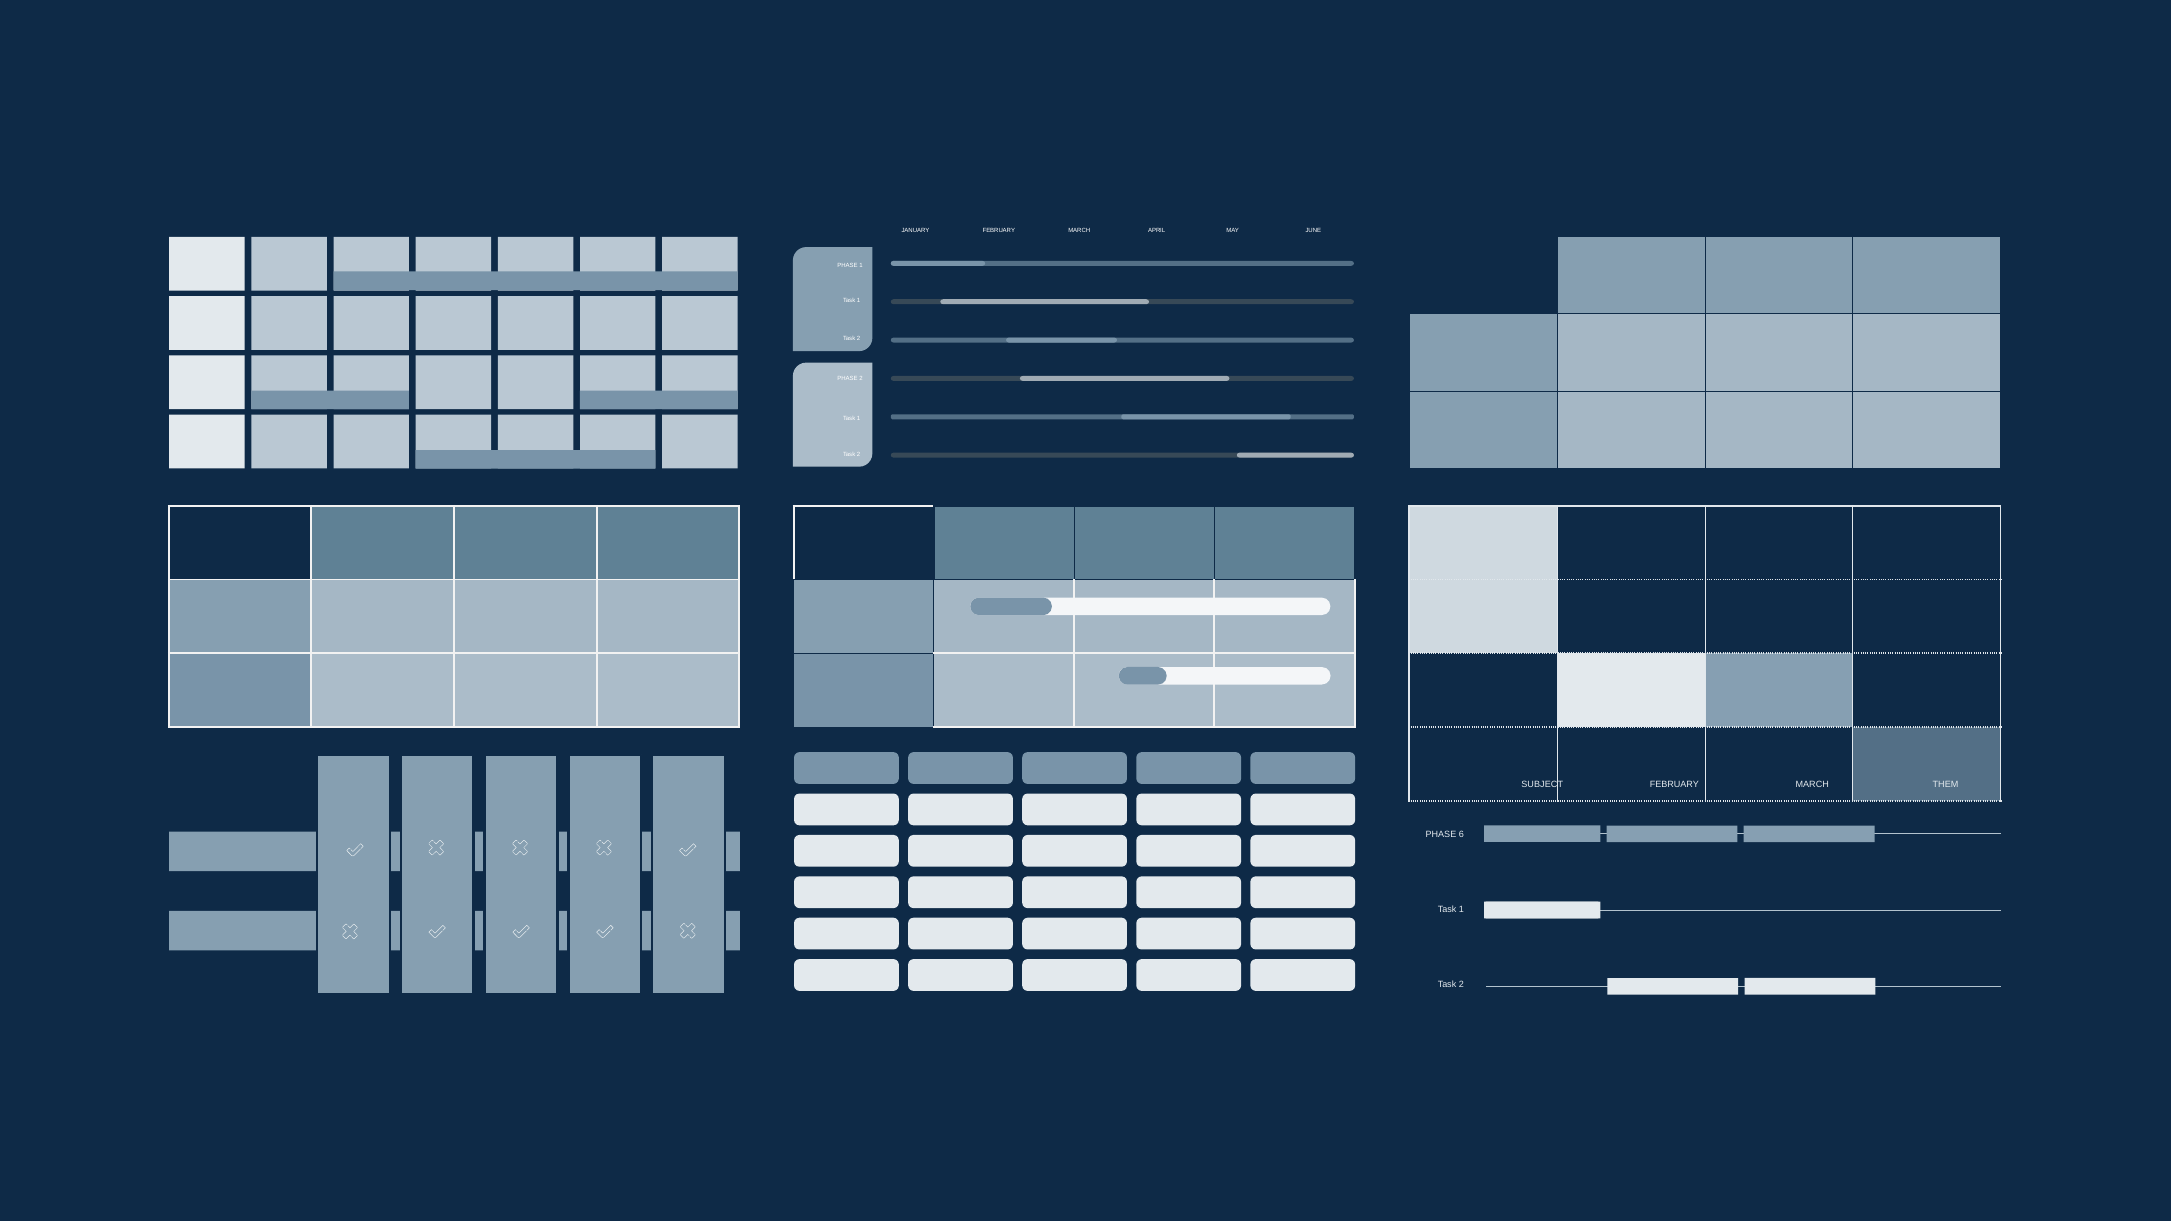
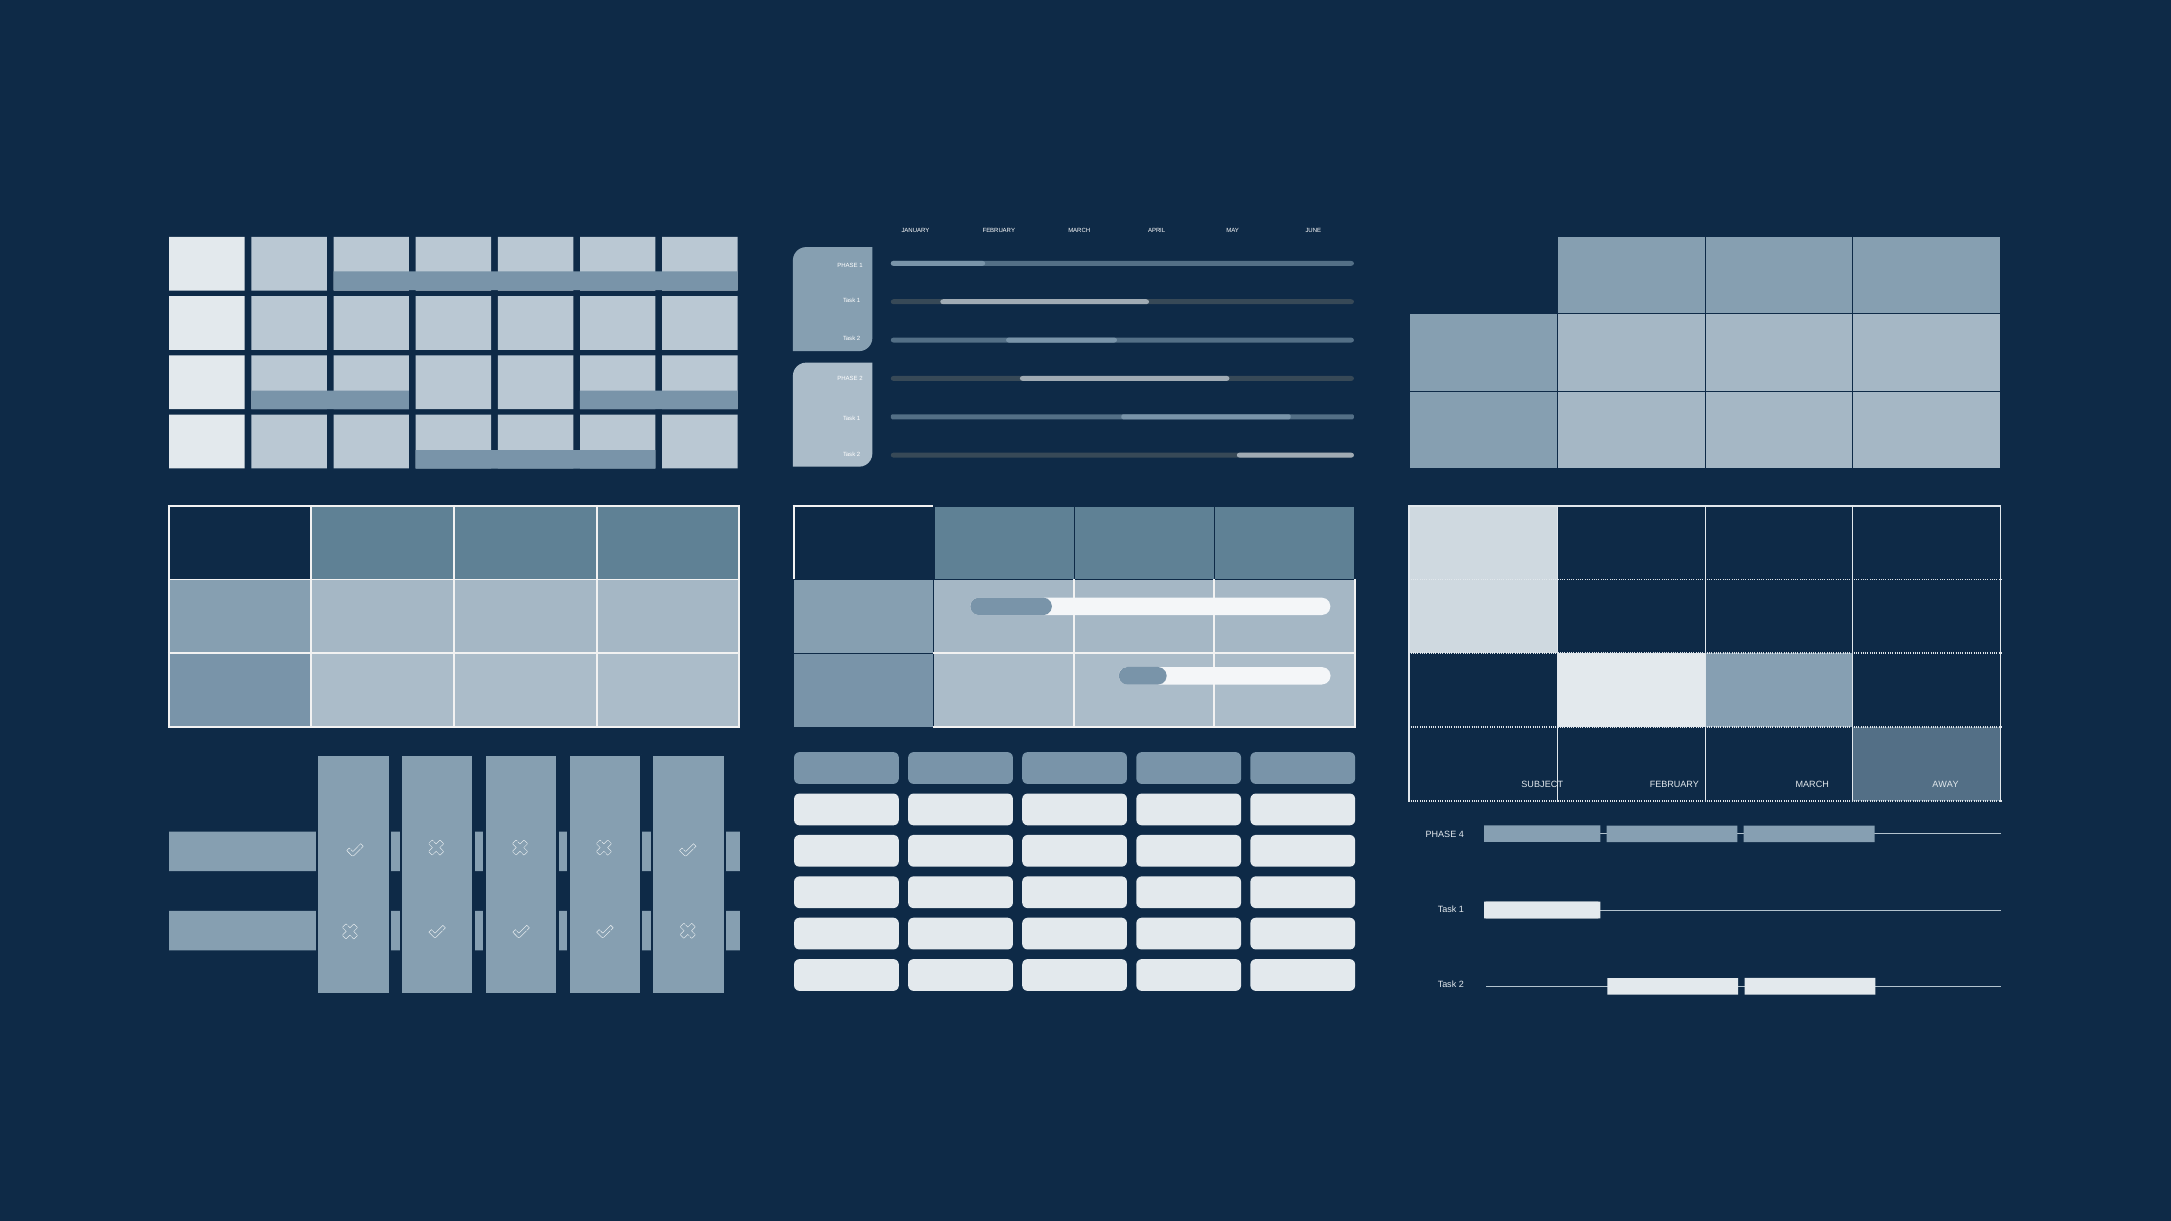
THEM: THEM -> AWAY (1946, 784)
6: 6 -> 4 (1461, 834)
